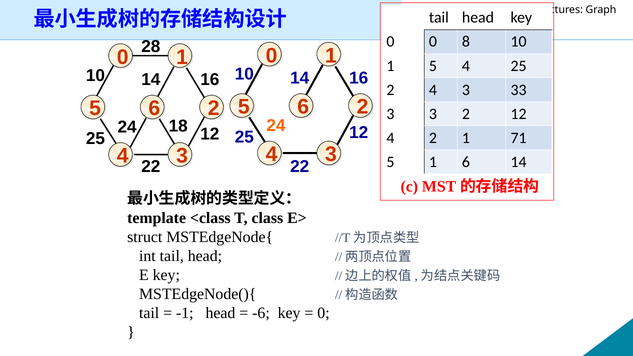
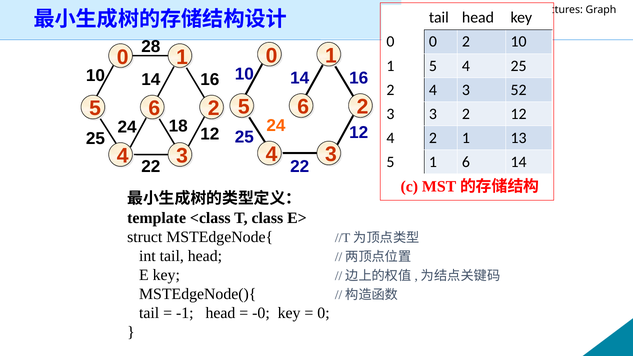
8: 8 -> 2 (466, 42)
33: 33 -> 52 (519, 90)
71: 71 -> 13 (519, 138)
-6: -6 -> -0 (261, 313)
